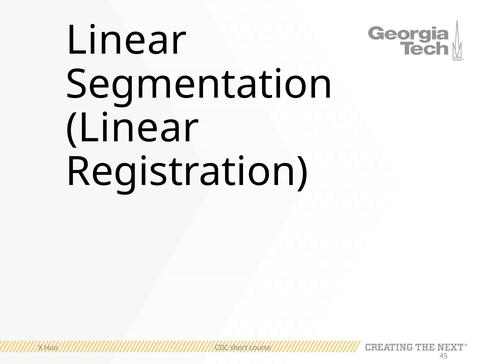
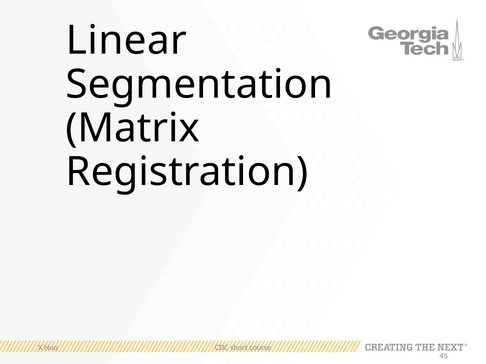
Linear: Linear -> Matrix (133, 128)
